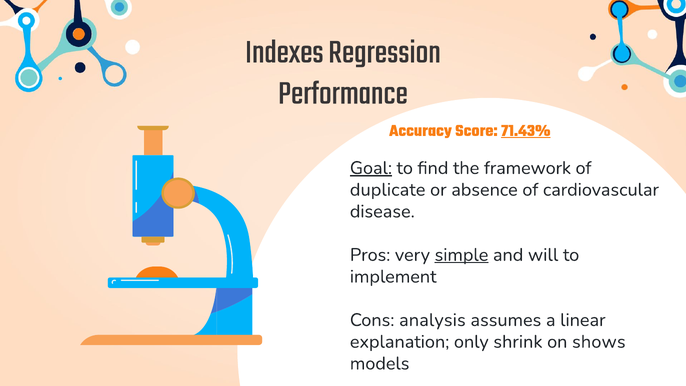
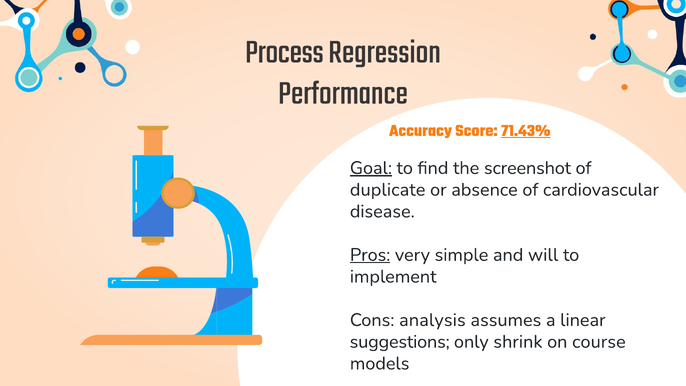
Indexes: Indexes -> Process (284, 51)
framework: framework -> screenshot (527, 168)
Pros underline: none -> present (370, 255)
simple underline: present -> none (461, 255)
explanation: explanation -> suggestions (400, 342)
shows: shows -> course (599, 342)
